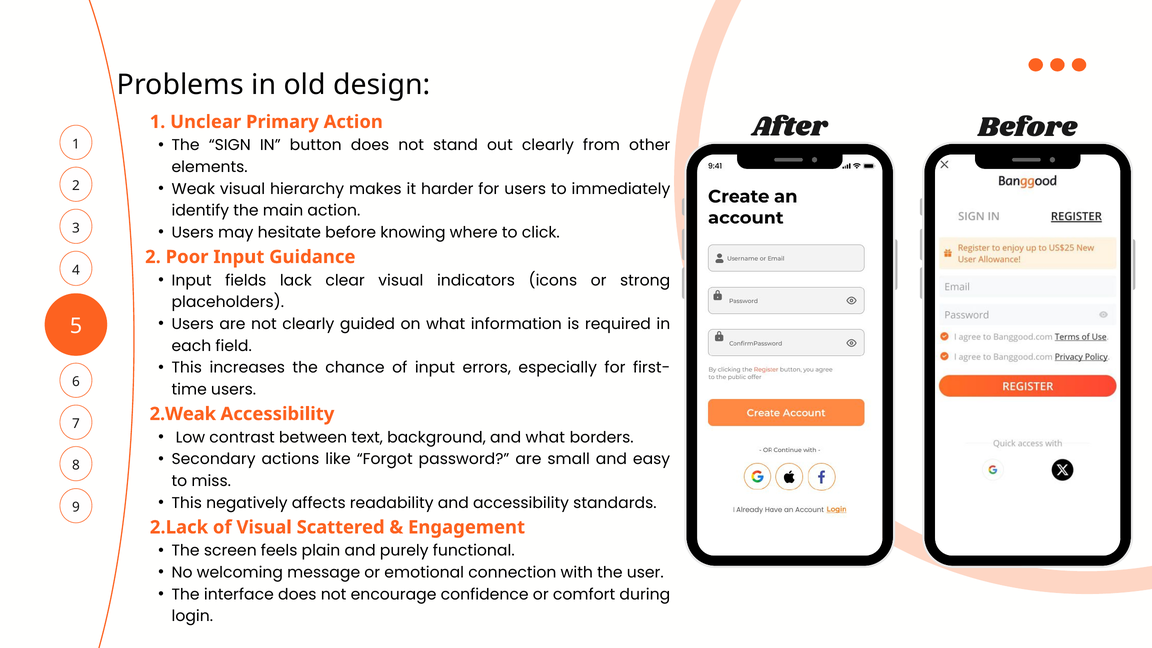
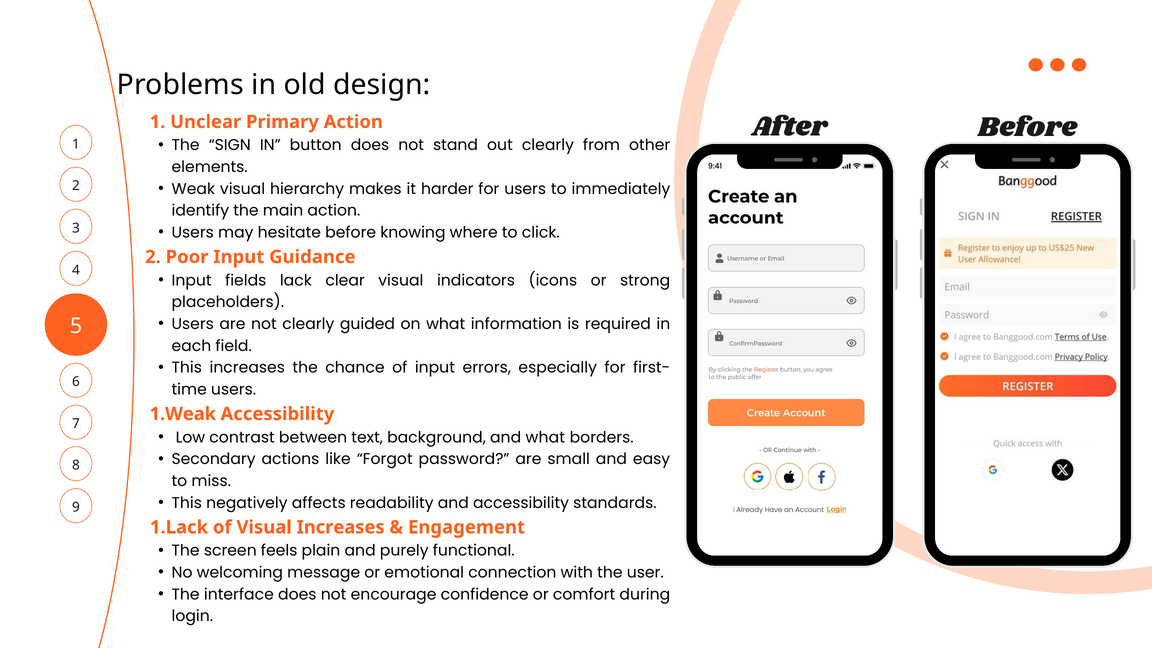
2.Weak: 2.Weak -> 1.Weak (183, 414)
2.Lack: 2.Lack -> 1.Lack (179, 527)
Visual Scattered: Scattered -> Increases (341, 527)
